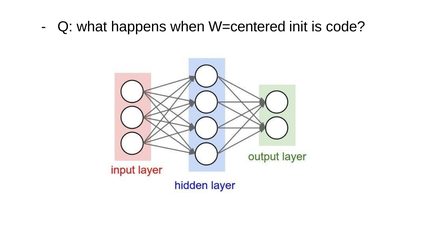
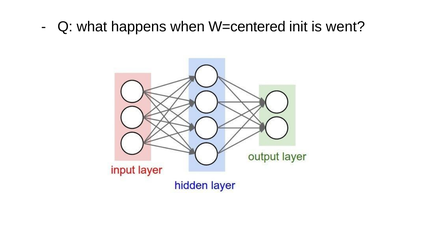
code: code -> went (345, 27)
